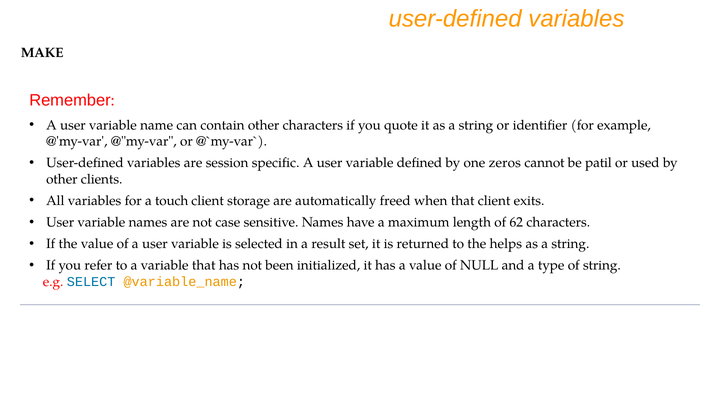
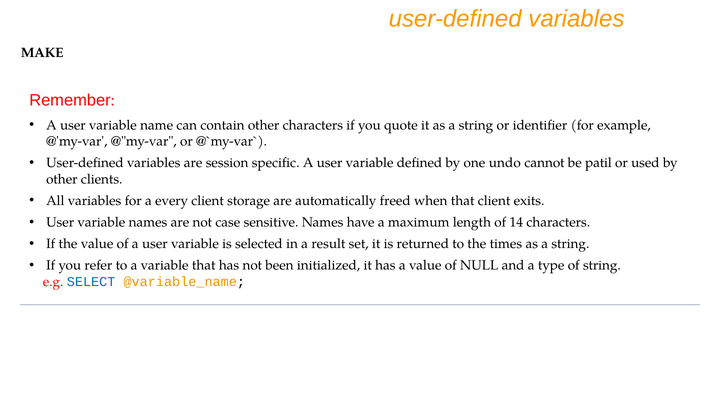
zeros: zeros -> undo (505, 163)
touch: touch -> every (172, 201)
62: 62 -> 14 (516, 222)
helps: helps -> times (506, 244)
